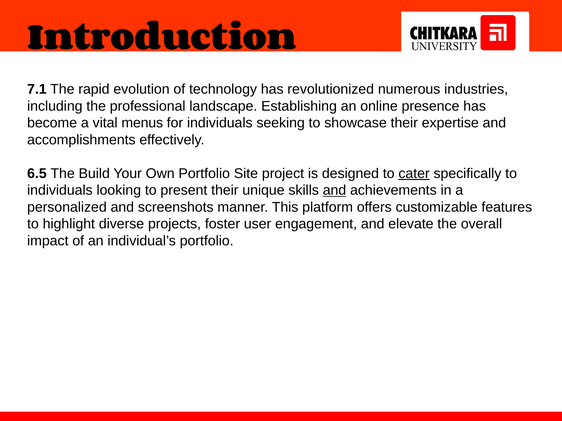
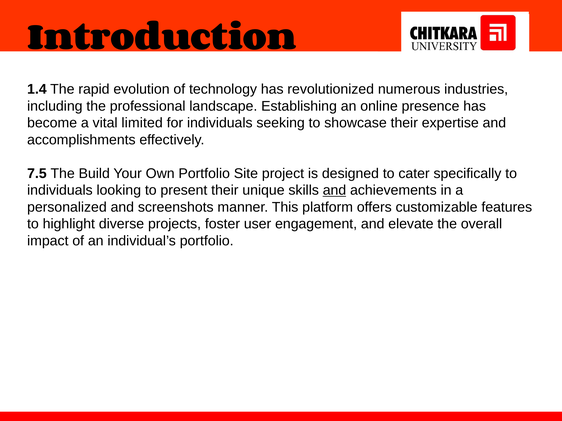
7.1: 7.1 -> 1.4 (37, 89)
menus: menus -> limited (142, 123)
6.5: 6.5 -> 7.5 (37, 174)
cater underline: present -> none (414, 174)
